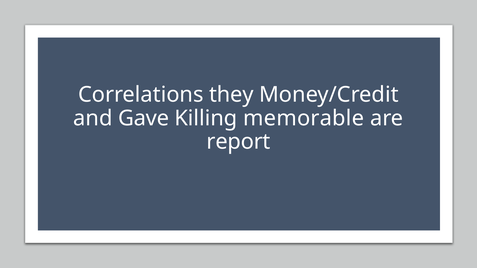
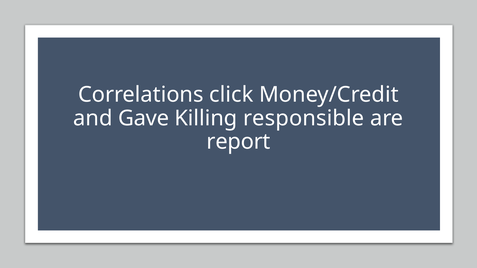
they: they -> click (231, 95)
memorable: memorable -> responsible (304, 118)
